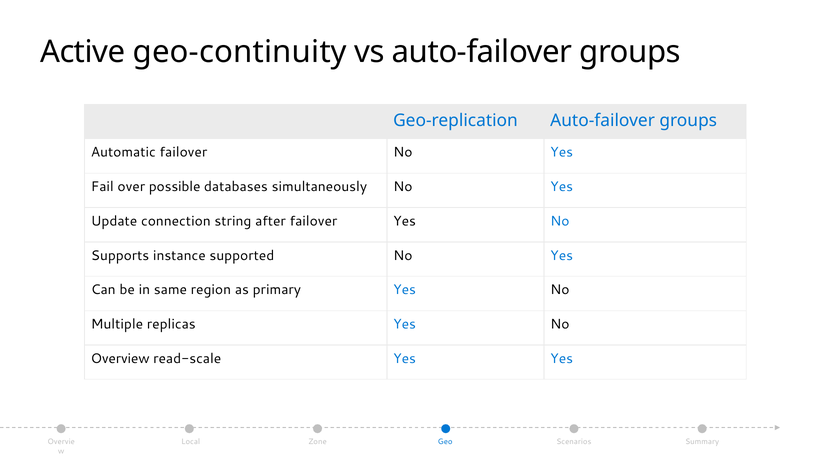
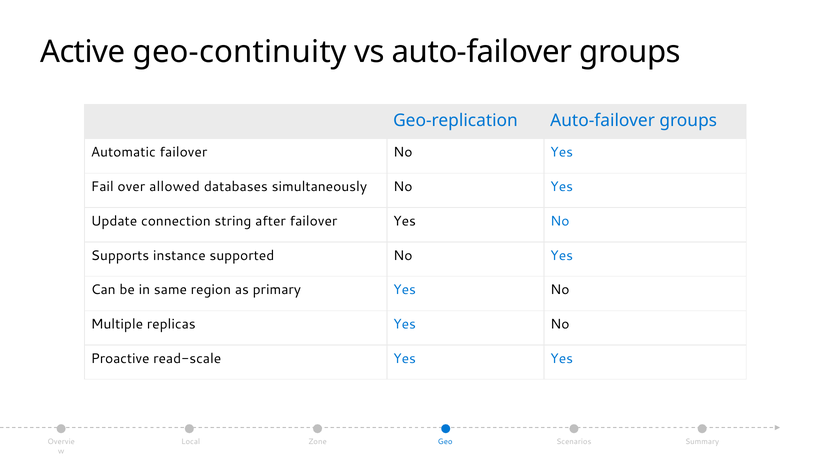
possible: possible -> allowed (174, 187)
Overview: Overview -> Proactive (120, 358)
